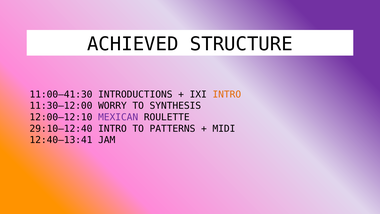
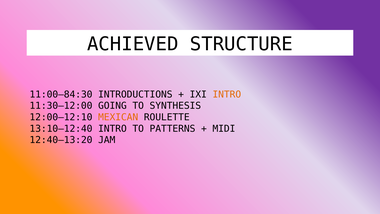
11:00–41:30: 11:00–41:30 -> 11:00–84:30 (61, 94)
WORRY: WORRY -> GOING (112, 106)
MEXICAN colour: purple -> orange (118, 117)
29:10–12:40: 29:10–12:40 -> 13:10–12:40 (61, 129)
12:40–13:41: 12:40–13:41 -> 12:40–13:20 (61, 140)
